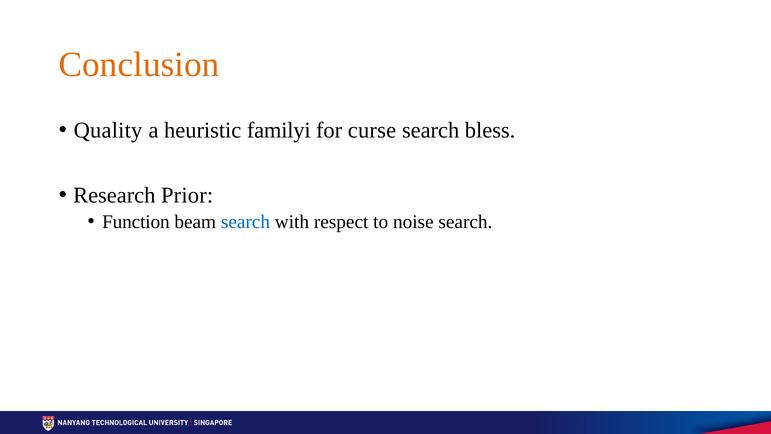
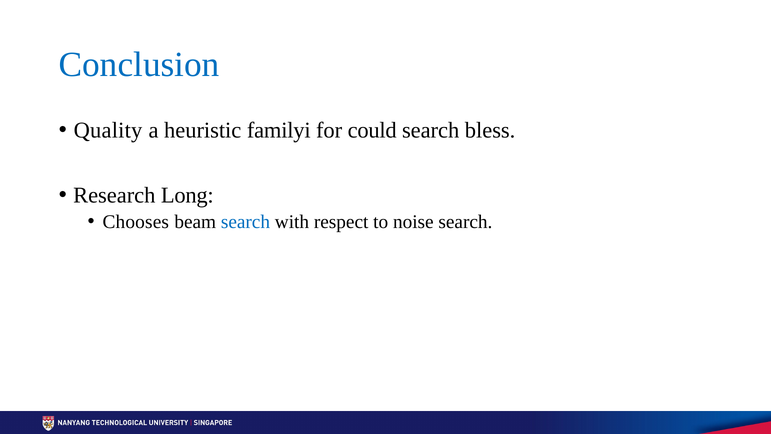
Conclusion colour: orange -> blue (139, 65)
curse: curse -> could (372, 130)
Prior: Prior -> Long (187, 195)
Function: Function -> Chooses (136, 222)
